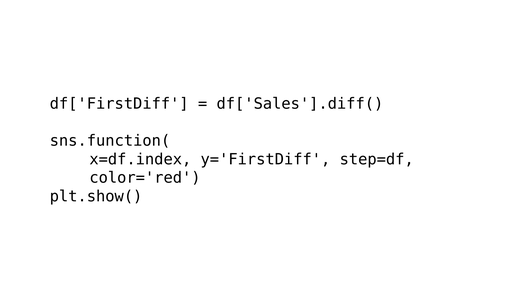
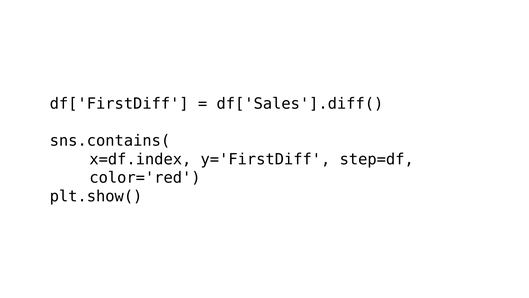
sns.function(: sns.function( -> sns.contains( (110, 141)
